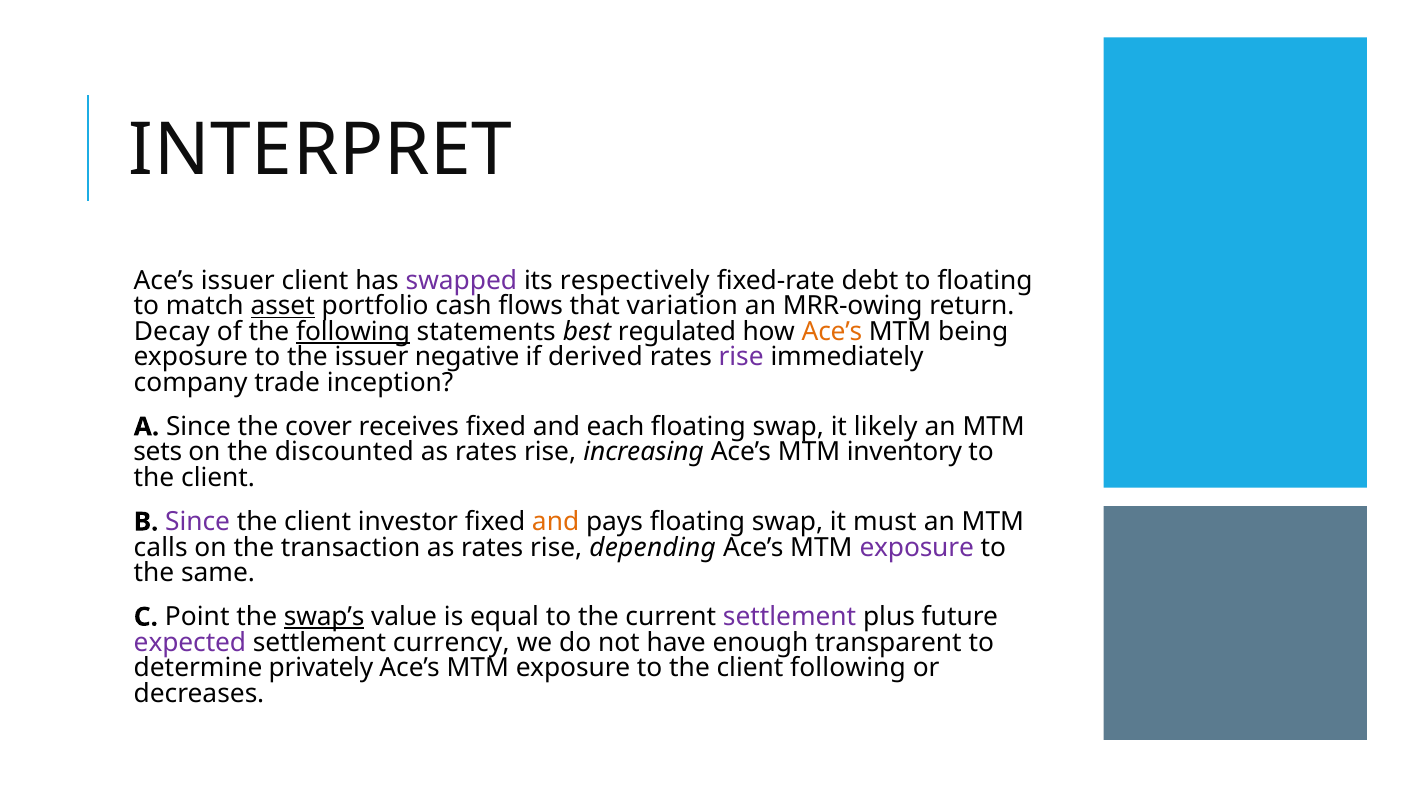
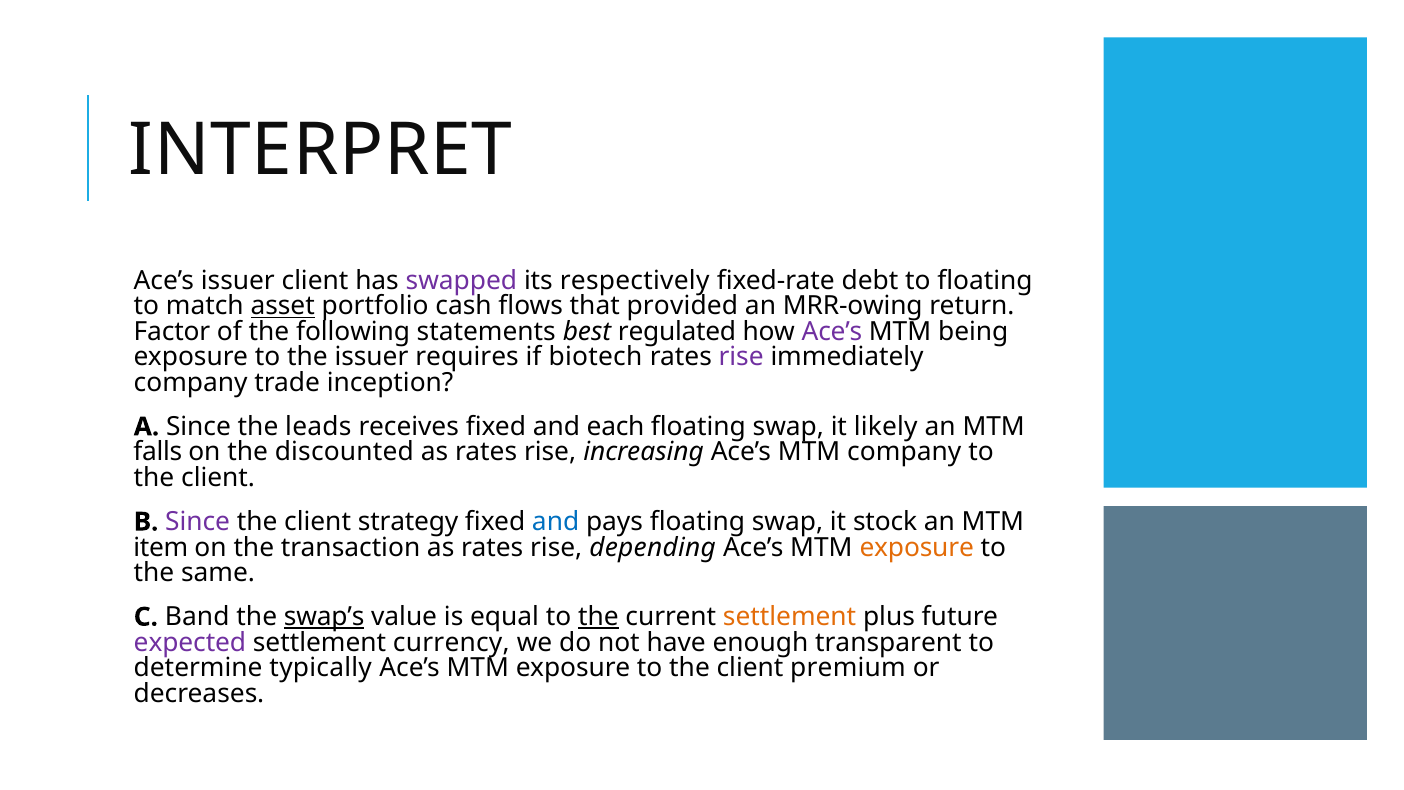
variation: variation -> provided (682, 306)
Decay: Decay -> Factor (172, 331)
following underline: present -> none (353, 331)
Ace’s colour: orange -> purple (832, 331)
negative: negative -> requires (467, 357)
derived: derived -> biotech (595, 357)
cover: cover -> leads (318, 427)
sets: sets -> falls (158, 452)
MTM inventory: inventory -> company (904, 452)
investor: investor -> strategy (408, 522)
and colour: orange -> blue (556, 522)
must: must -> stock (885, 522)
calls: calls -> item (161, 547)
exposure colour: purple -> orange (917, 547)
Point: Point -> Band (197, 617)
the underline: none -> present (598, 617)
settlement colour: purple -> orange (790, 617)
privately: privately -> typically (321, 668)
client following: following -> premium (848, 668)
